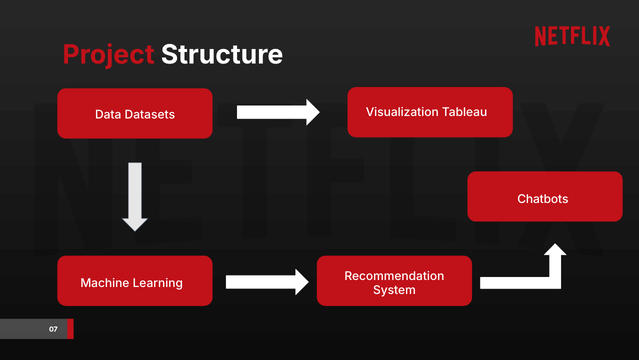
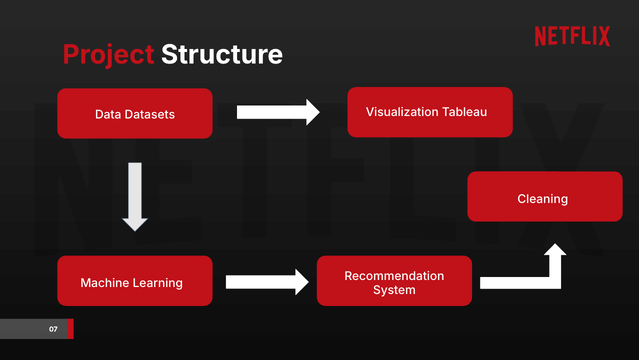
Chatbots: Chatbots -> Cleaning (543, 199)
